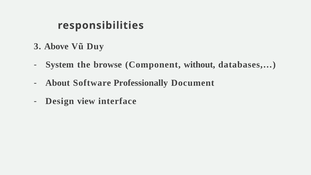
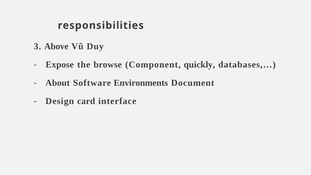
System: System -> Expose (60, 65)
without: without -> quickly (199, 65)
Professionally: Professionally -> Environments (141, 83)
view: view -> card (86, 101)
